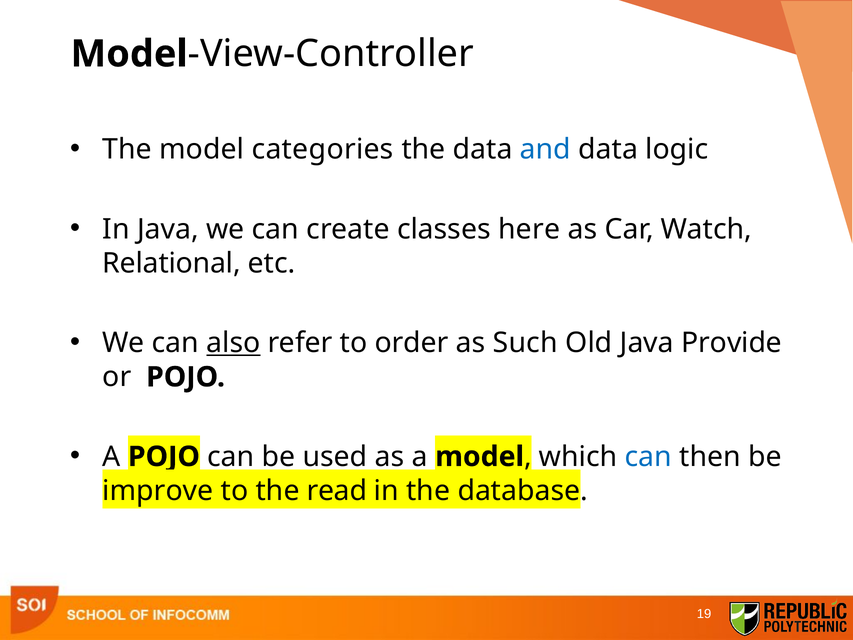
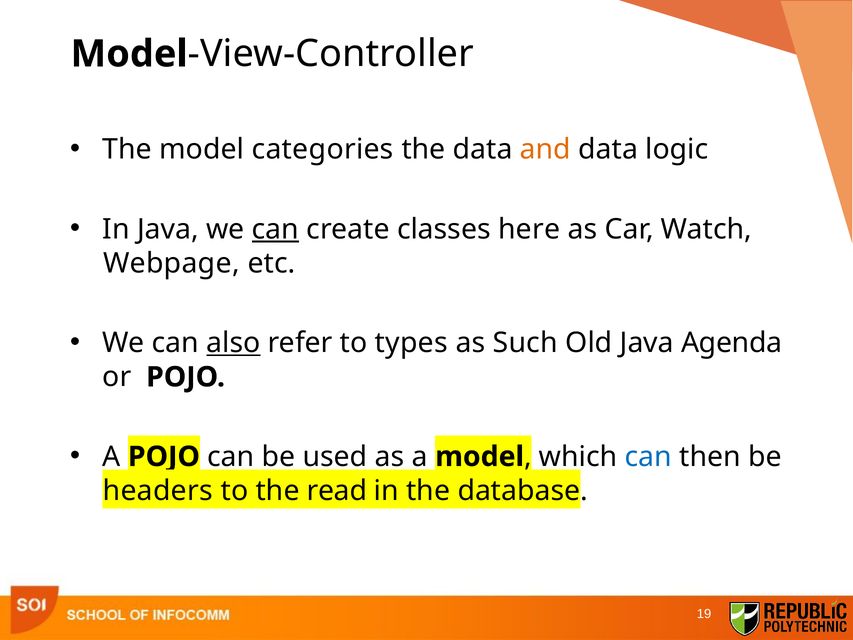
and colour: blue -> orange (545, 149)
can underline: none -> present (275, 229)
Relational: Relational -> Webpage (171, 263)
order: order -> types (411, 343)
Provide: Provide -> Agenda (732, 343)
improve: improve -> headers (158, 491)
